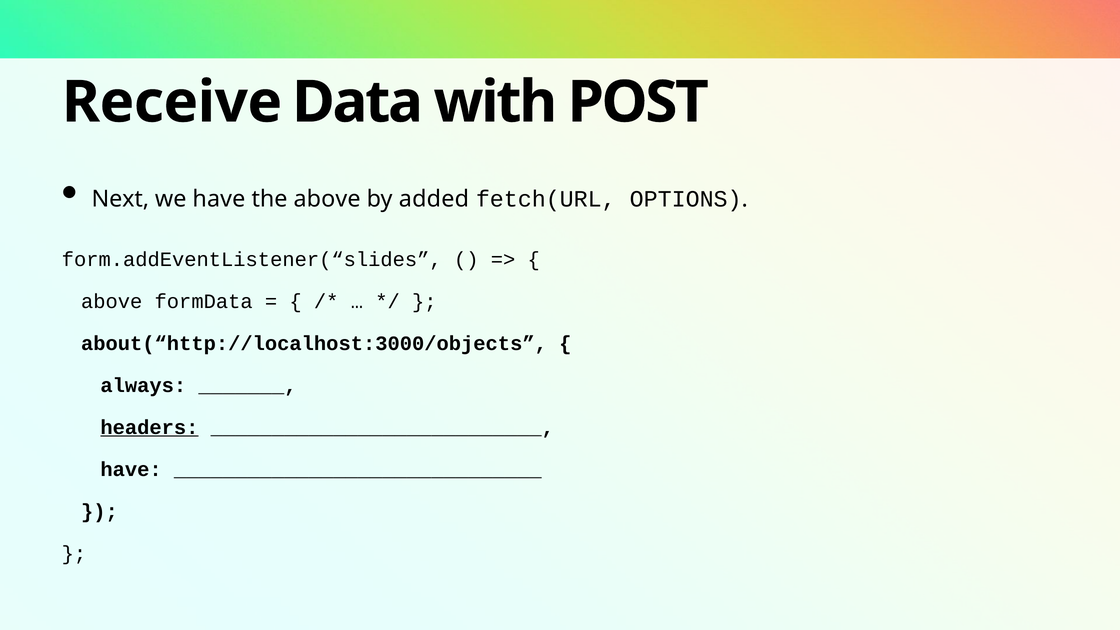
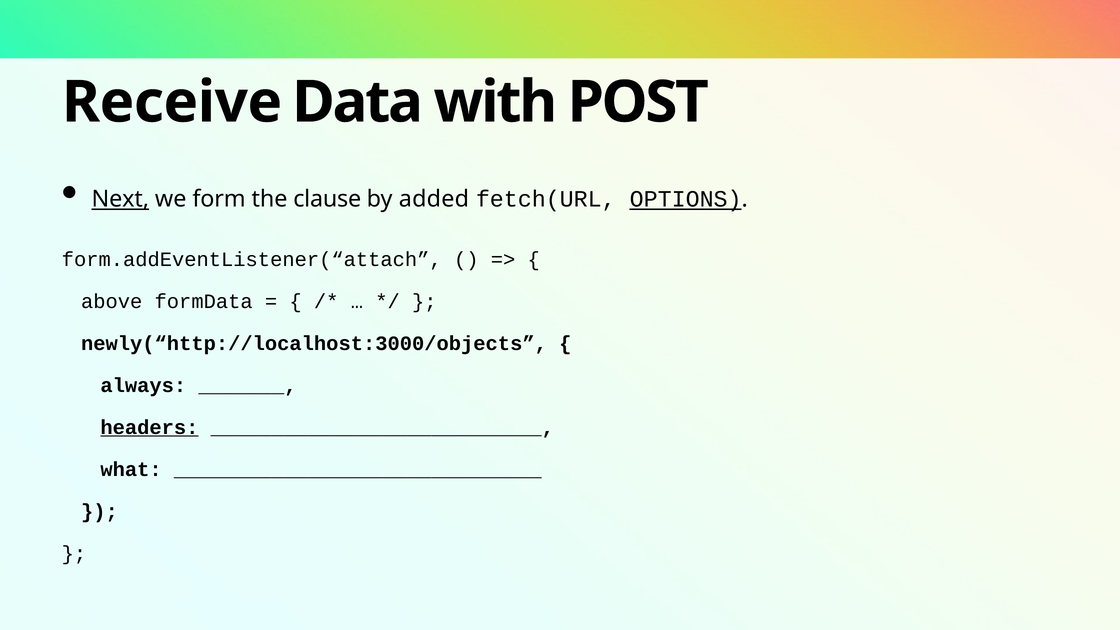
Next underline: none -> present (120, 199)
we have: have -> form (219, 199)
the above: above -> clause (327, 199)
OPTIONS underline: none -> present (686, 199)
form.addEventListener(“slides: form.addEventListener(“slides -> form.addEventListener(“attach (252, 259)
about(“http://localhost:3000/objects: about(“http://localhost:3000/objects -> newly(“http://localhost:3000/objects (314, 343)
have: have -> what (131, 469)
